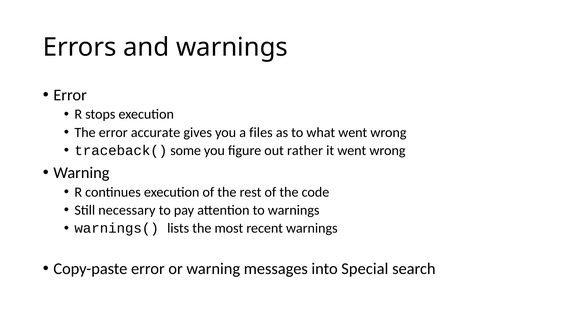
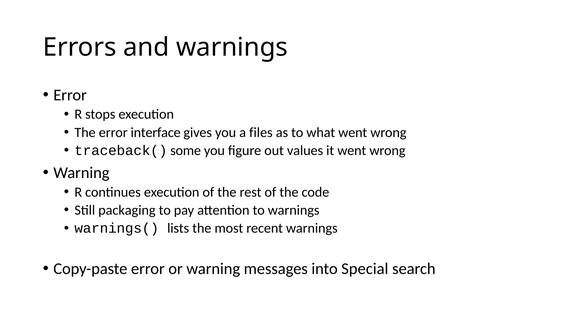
accurate: accurate -> interface (156, 132)
rather: rather -> values (305, 151)
necessary: necessary -> packaging (127, 210)
